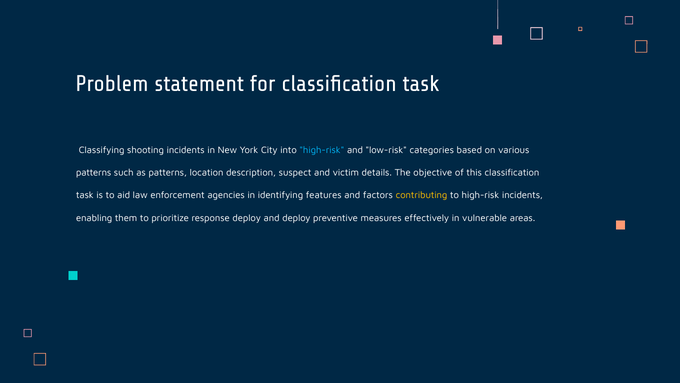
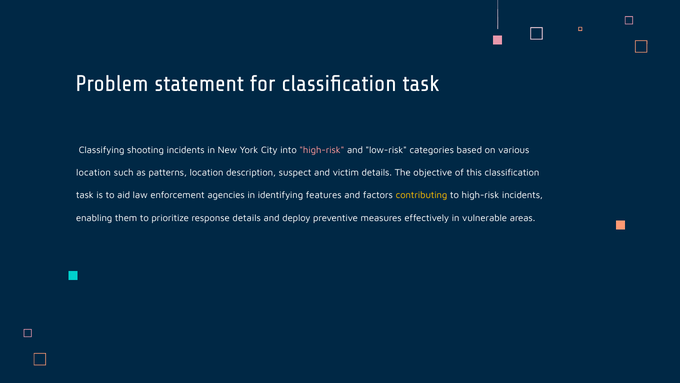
high-risk colour: light blue -> pink (322, 150)
patterns: patterns -> location (94, 172)
response deploy: deploy -> details (247, 218)
